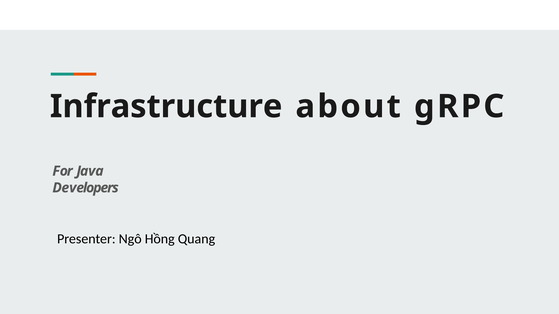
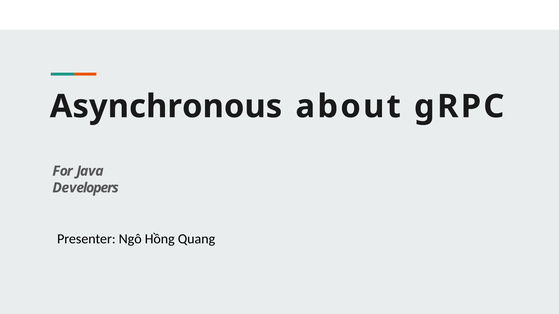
Infrastructure: Infrastructure -> Asynchronous (166, 107)
